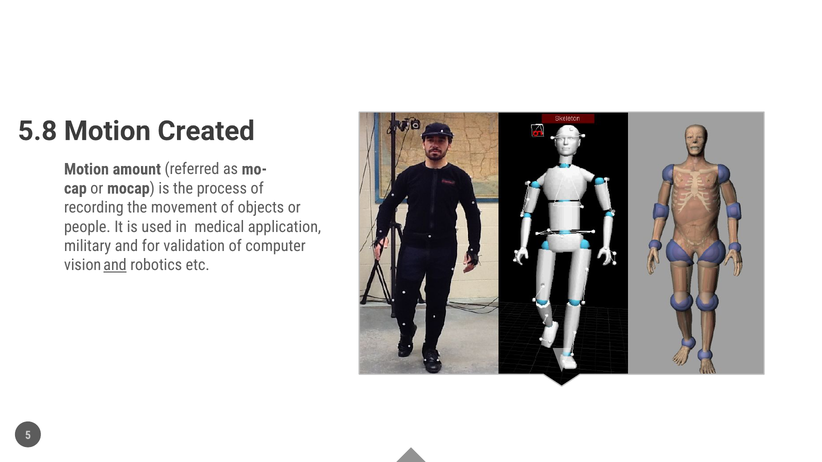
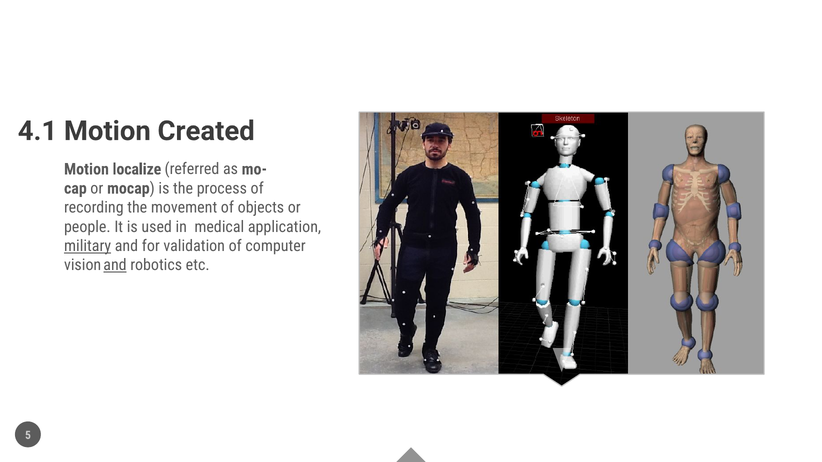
5.8: 5.8 -> 4.1 (37, 131)
amount: amount -> localize (137, 169)
military underline: none -> present (88, 246)
